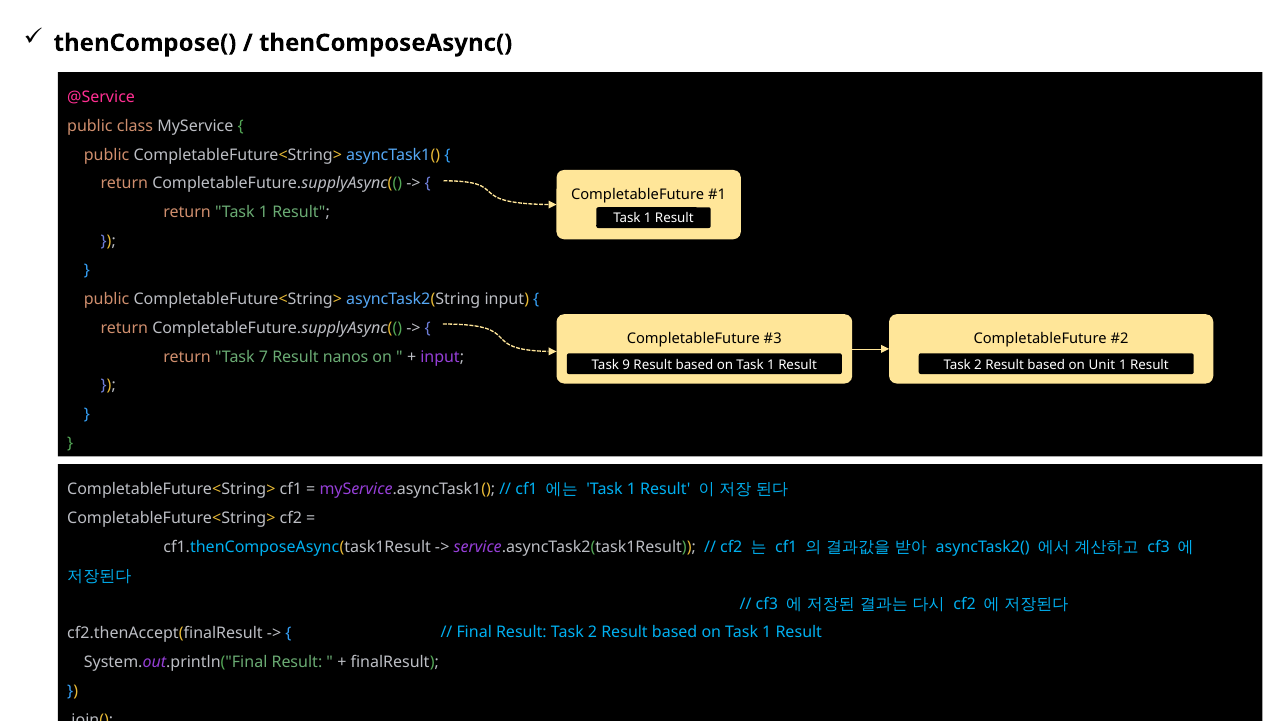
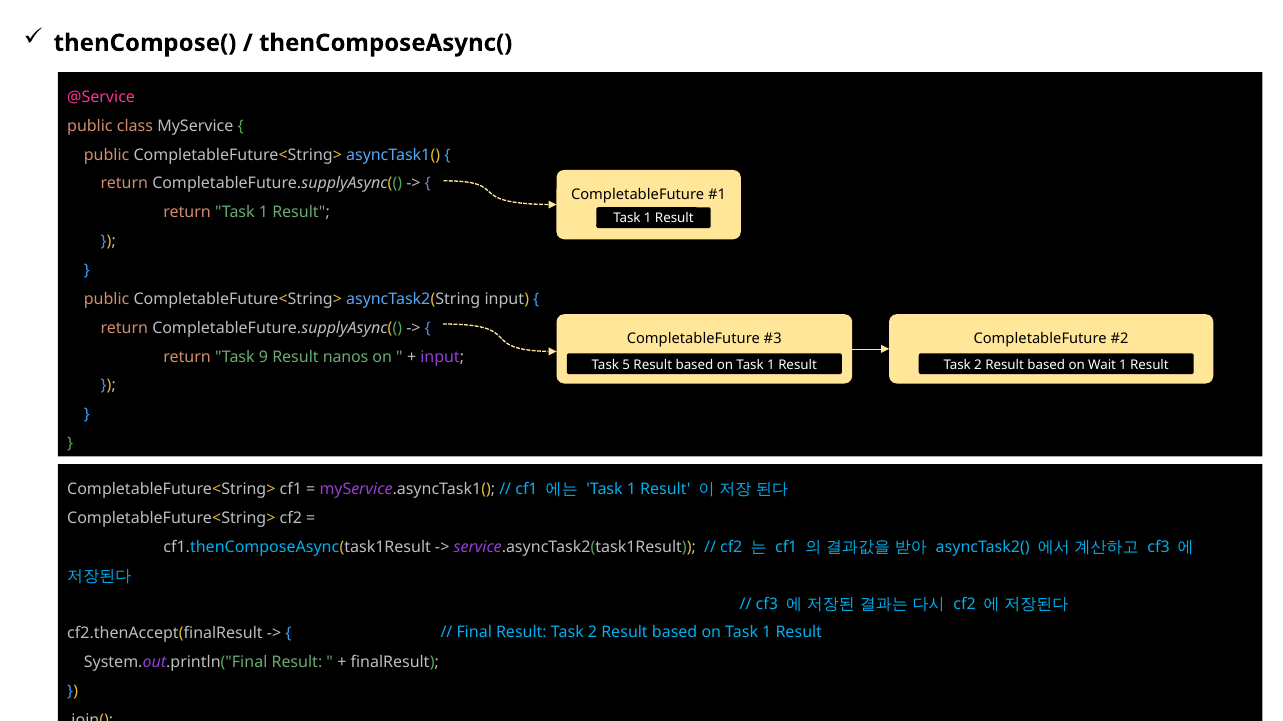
7: 7 -> 9 (263, 357)
9: 9 -> 5 (626, 365)
Unit: Unit -> Wait (1102, 365)
